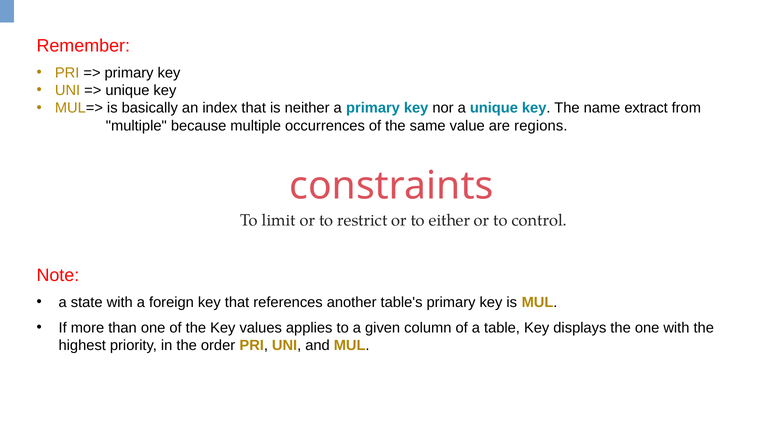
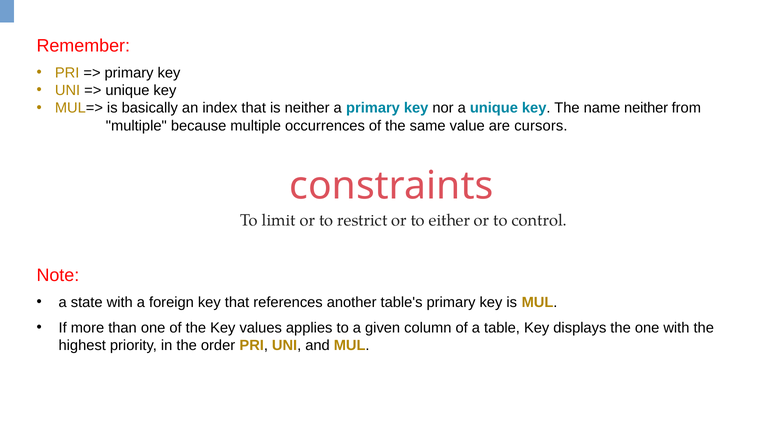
name extract: extract -> neither (646, 108)
regions: regions -> cursors (541, 126)
